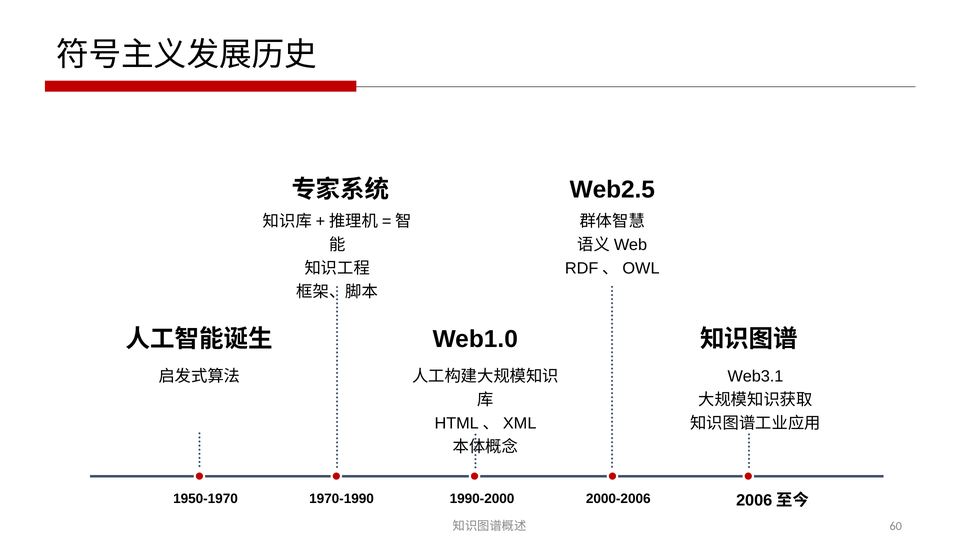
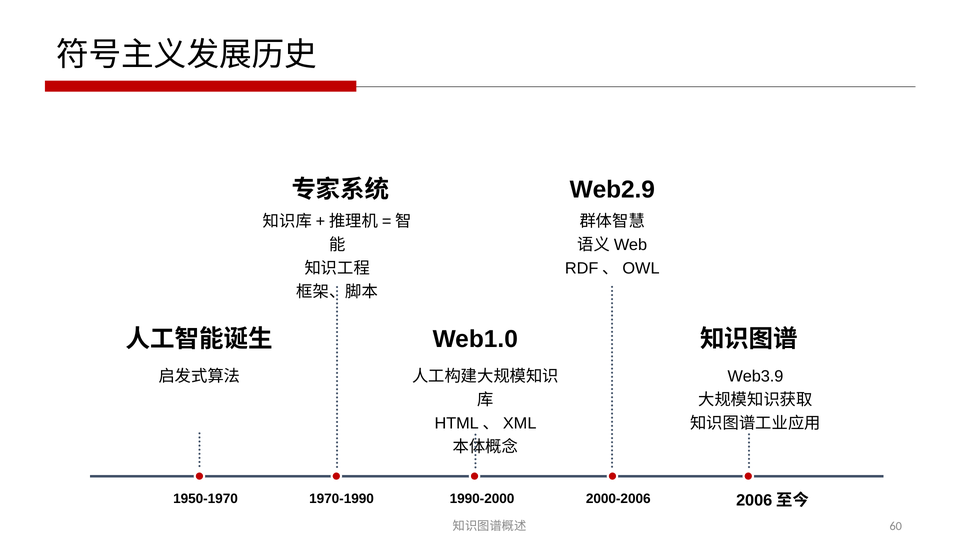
Web2.5: Web2.5 -> Web2.9 (612, 190)
Web3.1: Web3.1 -> Web3.9 (755, 376)
